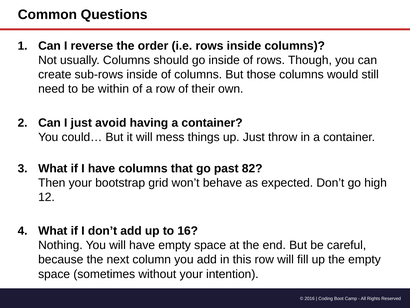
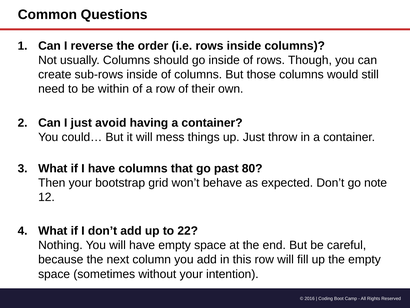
82: 82 -> 80 (252, 168)
high: high -> note (376, 183)
16: 16 -> 22 (188, 231)
